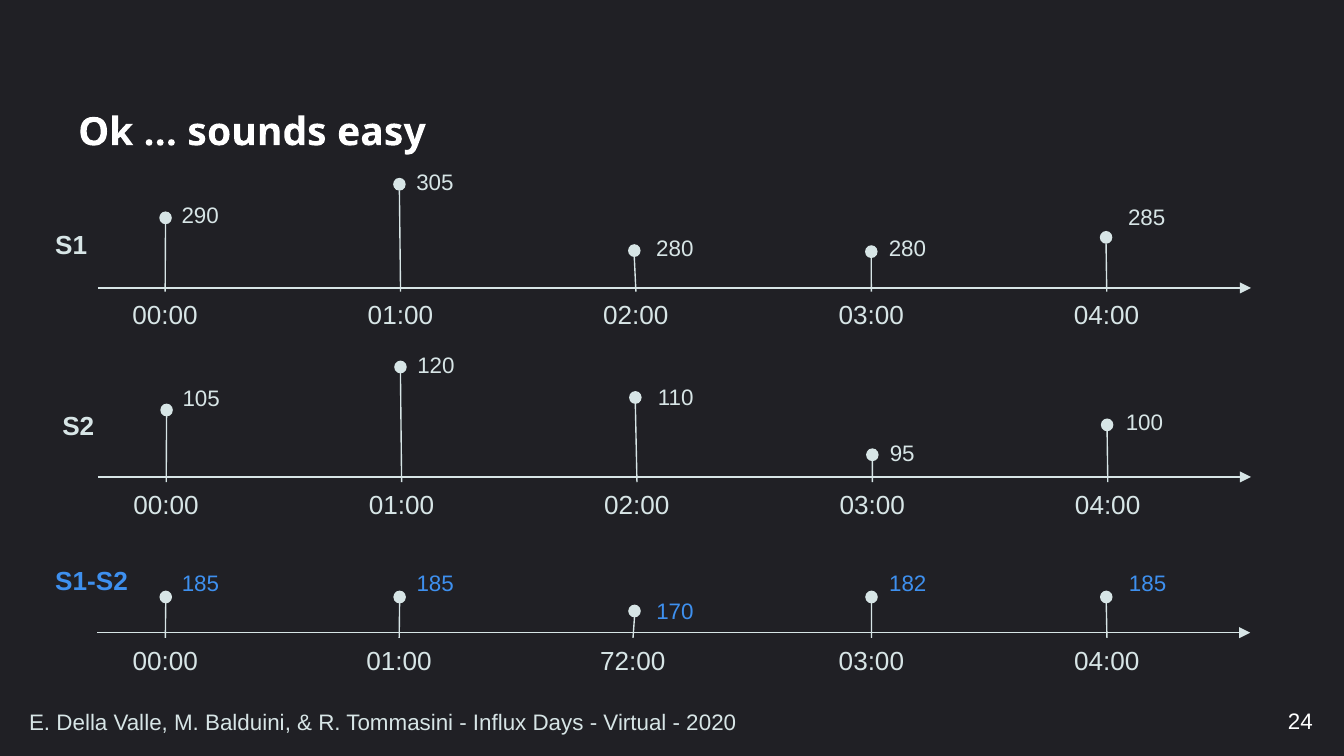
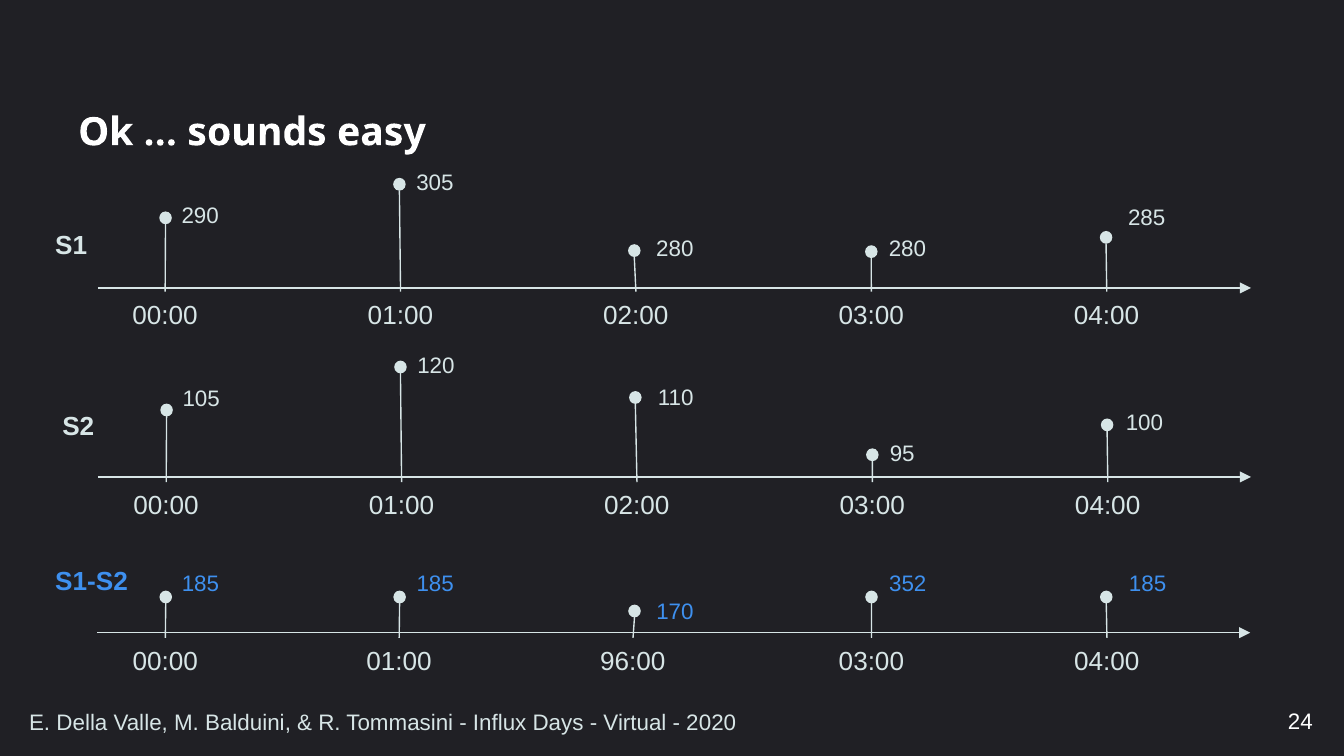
182: 182 -> 352 (908, 584)
72:00: 72:00 -> 96:00 (633, 662)
